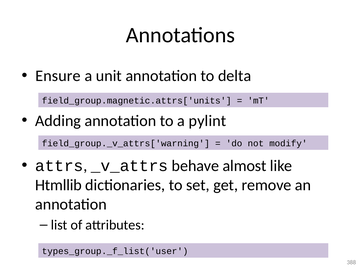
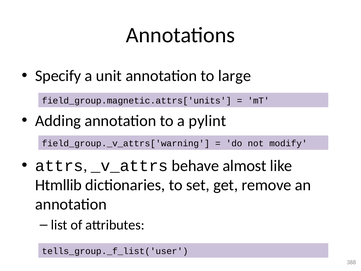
Ensure: Ensure -> Specify (58, 76)
delta: delta -> large (235, 76)
types_group._f_list('user: types_group._f_list('user -> tells_group._f_list('user (115, 251)
